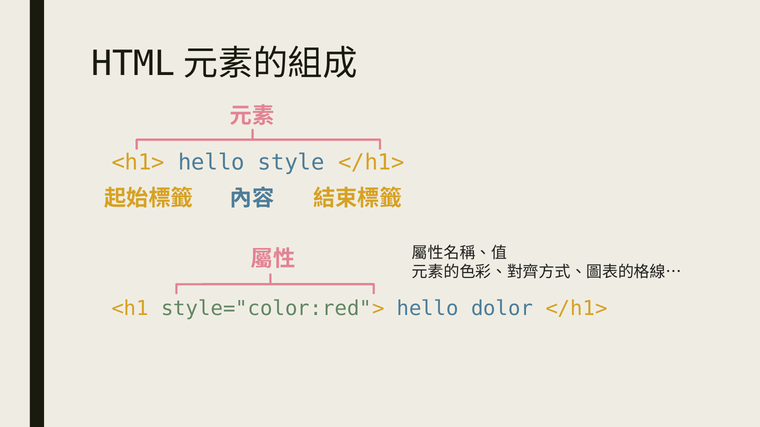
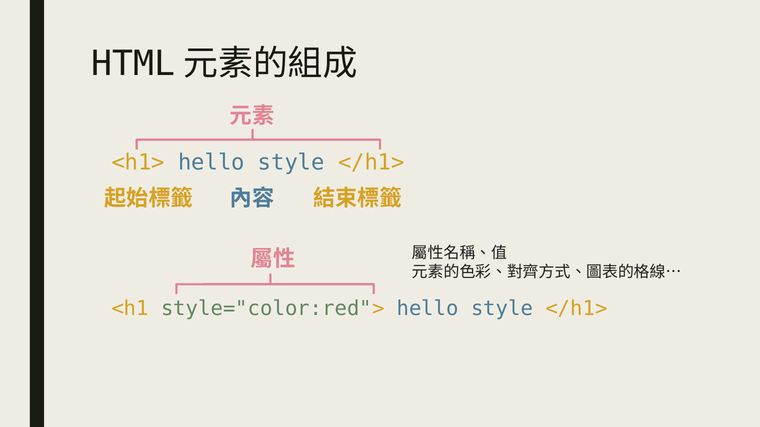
style="color:red"> hello dolor: dolor -> style (502, 309)
